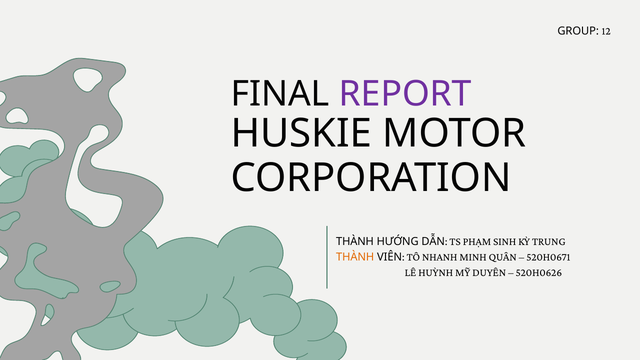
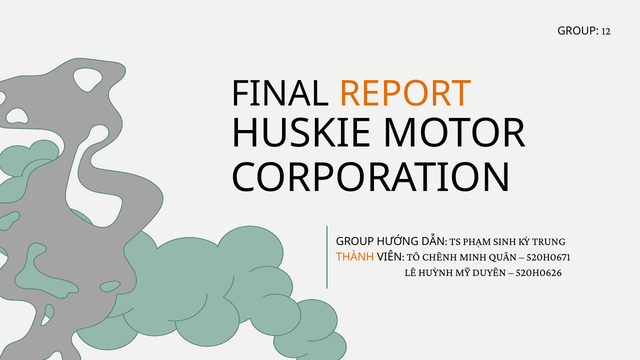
REPORT colour: purple -> orange (405, 94)
THÀNH: THÀNH -> GROUP (355, 242)
NHANH: NHANH -> CHÊNH (440, 257)
